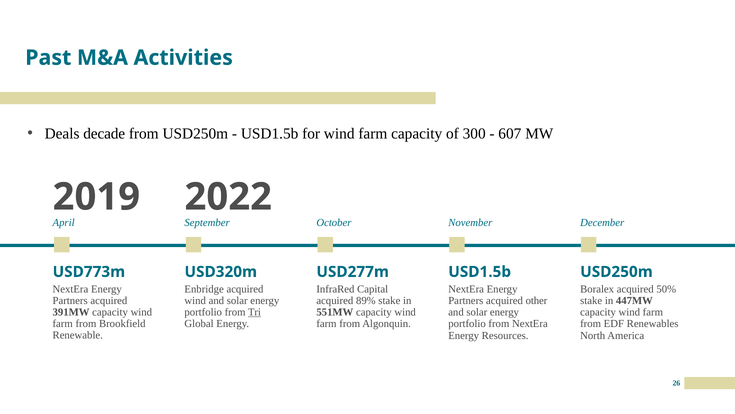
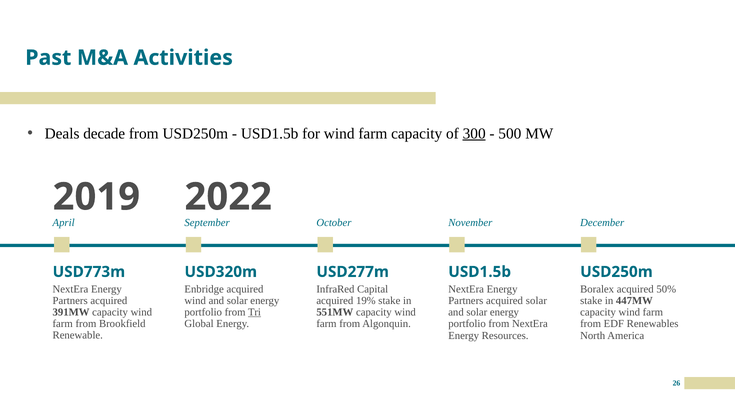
300 underline: none -> present (474, 133)
607: 607 -> 500 (510, 133)
89%: 89% -> 19% (366, 300)
acquired other: other -> solar (536, 300)
